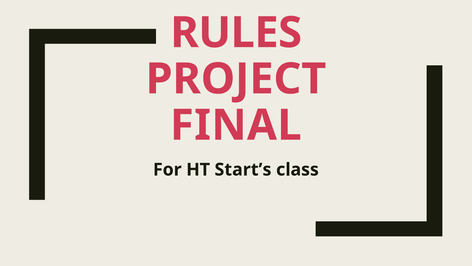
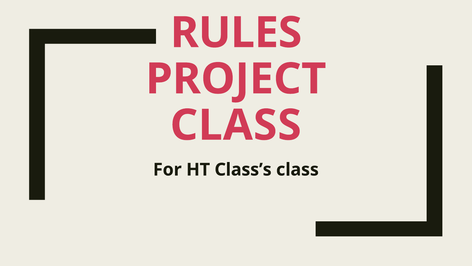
FINAL: FINAL -> CLASS (236, 125)
Start’s: Start’s -> Class’s (243, 169)
